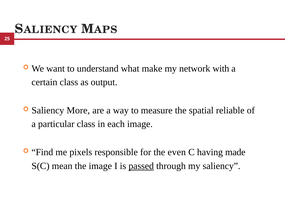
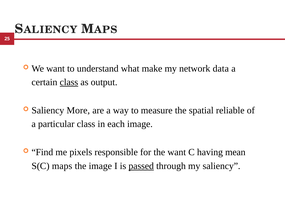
with: with -> data (221, 68)
class underline: none -> present (69, 82)
the even: even -> want (177, 152)
made: made -> mean (235, 152)
mean: mean -> maps (62, 166)
